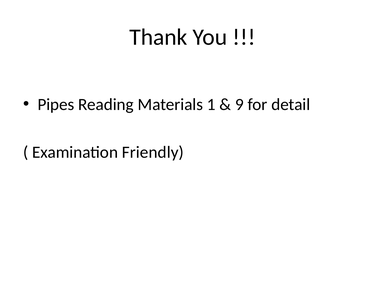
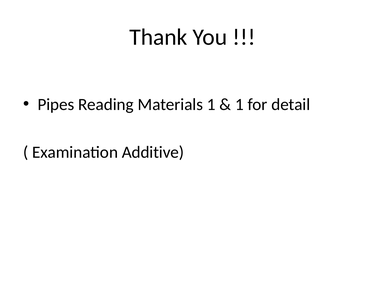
9: 9 -> 1 (239, 105)
Friendly: Friendly -> Additive (153, 153)
